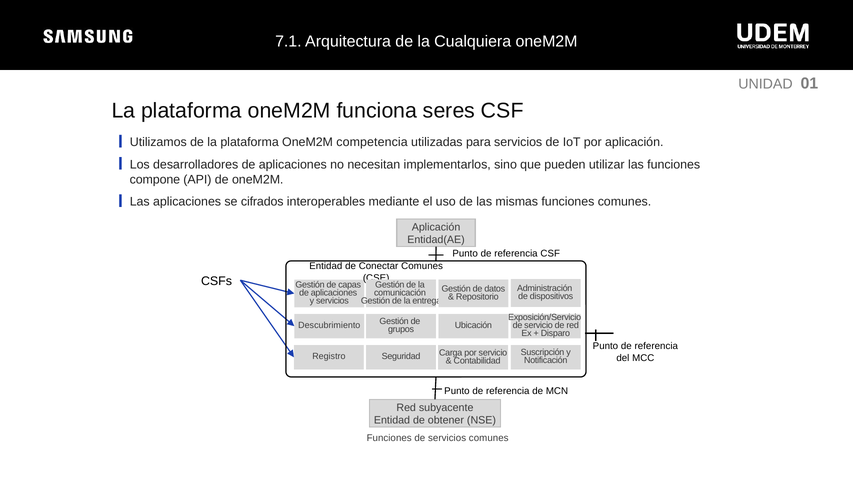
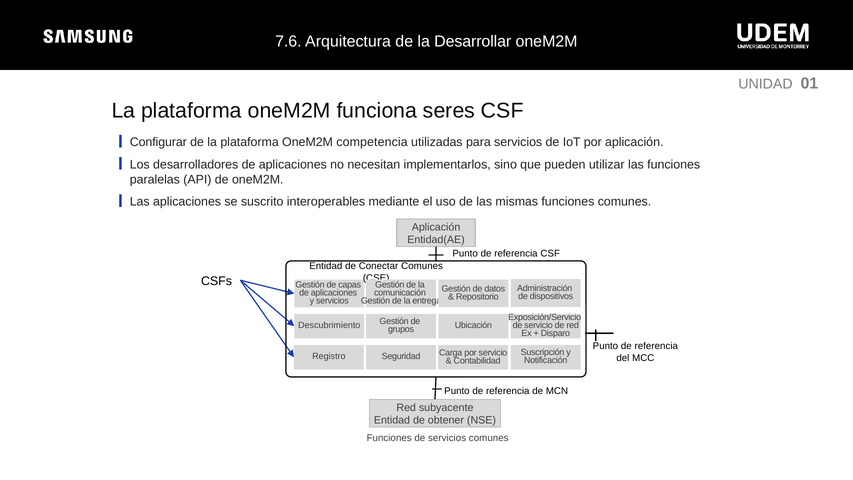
7.1: 7.1 -> 7.6 (288, 42)
Cualquiera: Cualquiera -> Desarrollar (473, 42)
Utilizamos: Utilizamos -> Configurar (158, 142)
compone: compone -> paralelas (155, 179)
cifrados: cifrados -> suscrito (262, 202)
